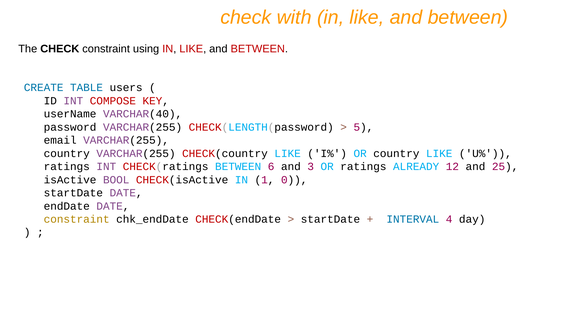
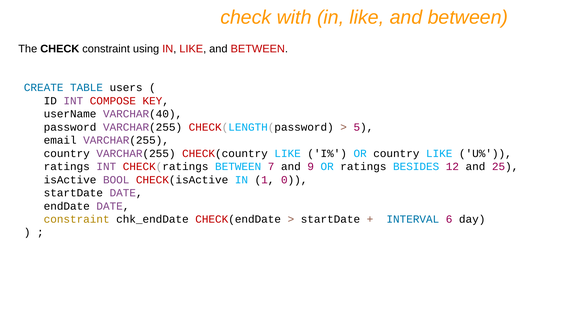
6: 6 -> 7 (271, 167)
3: 3 -> 9 (311, 167)
ALREADY: ALREADY -> BESIDES (416, 167)
4: 4 -> 6 (449, 220)
